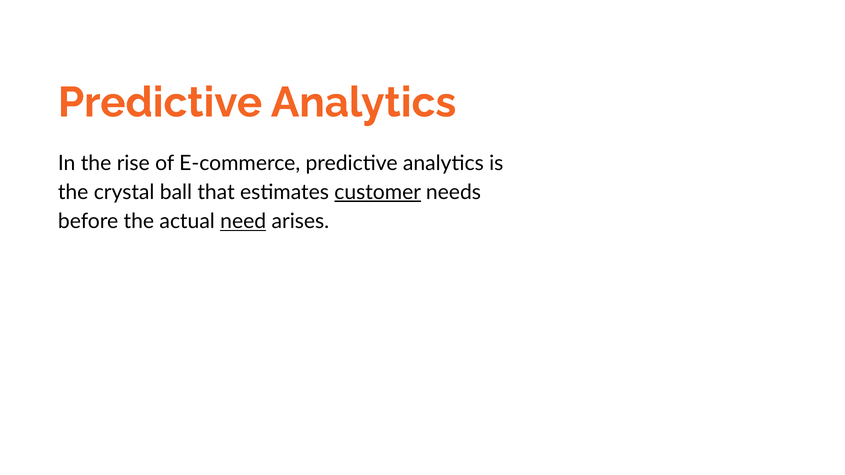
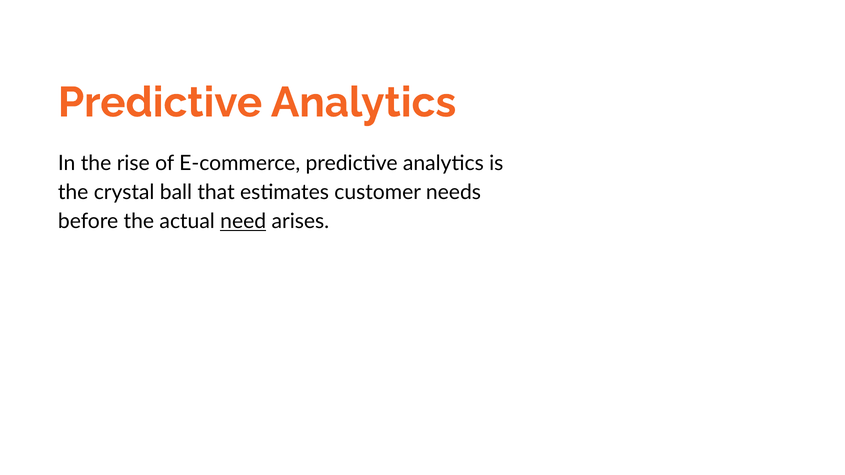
customer underline: present -> none (378, 192)
